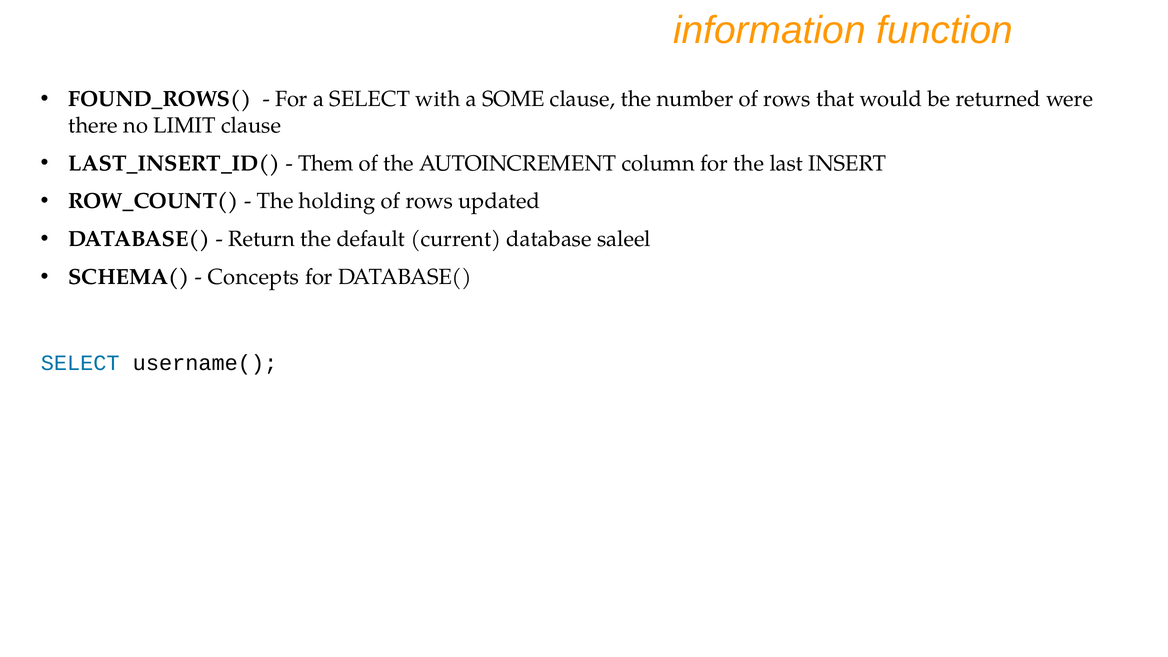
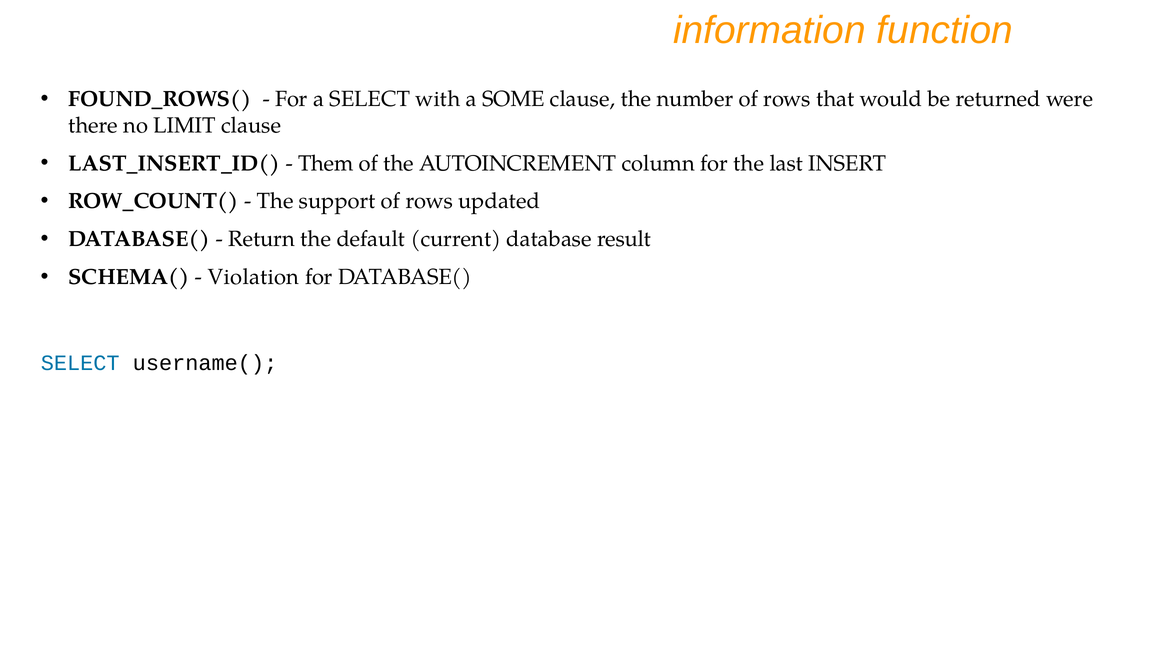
holding: holding -> support (337, 201)
saleel: saleel -> result (624, 239)
Concepts: Concepts -> Violation (253, 277)
